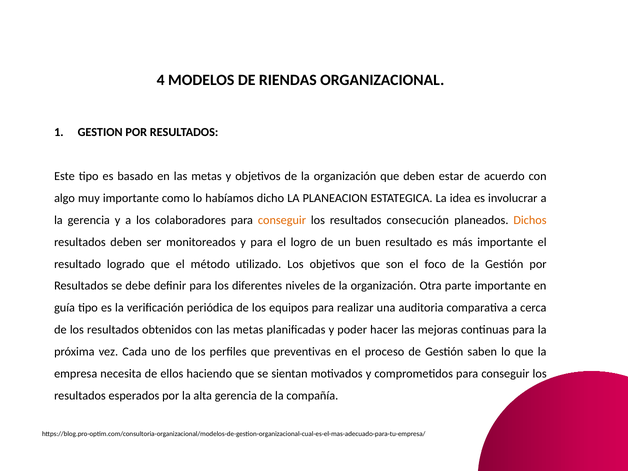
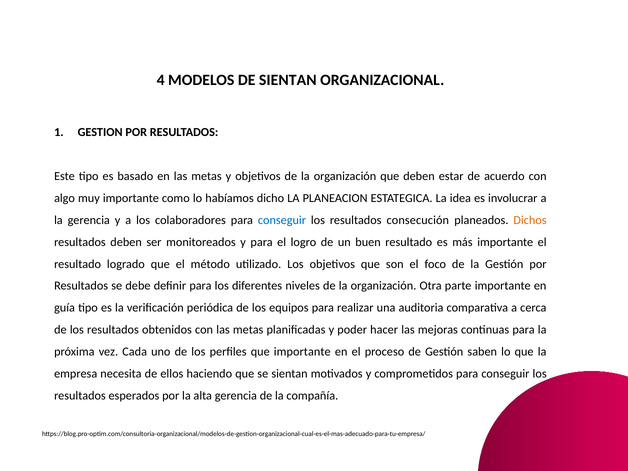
DE RIENDAS: RIENDAS -> SIENTAN (288, 80)
conseguir colour: orange -> blue (282, 220)
que preventivas: preventivas -> importante (302, 352)
